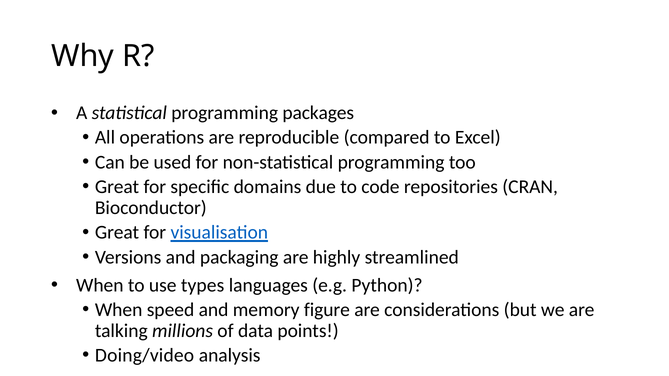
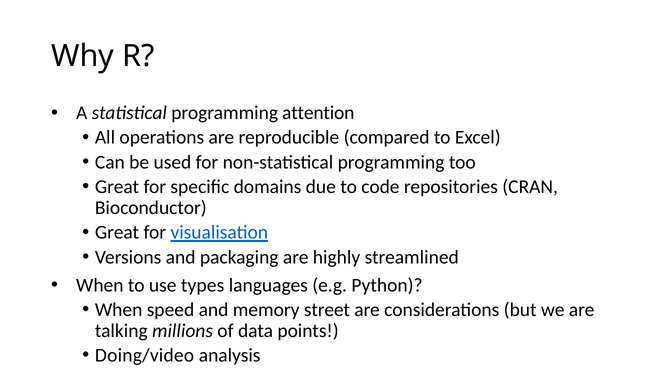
packages: packages -> attention (318, 113)
figure: figure -> street (327, 310)
